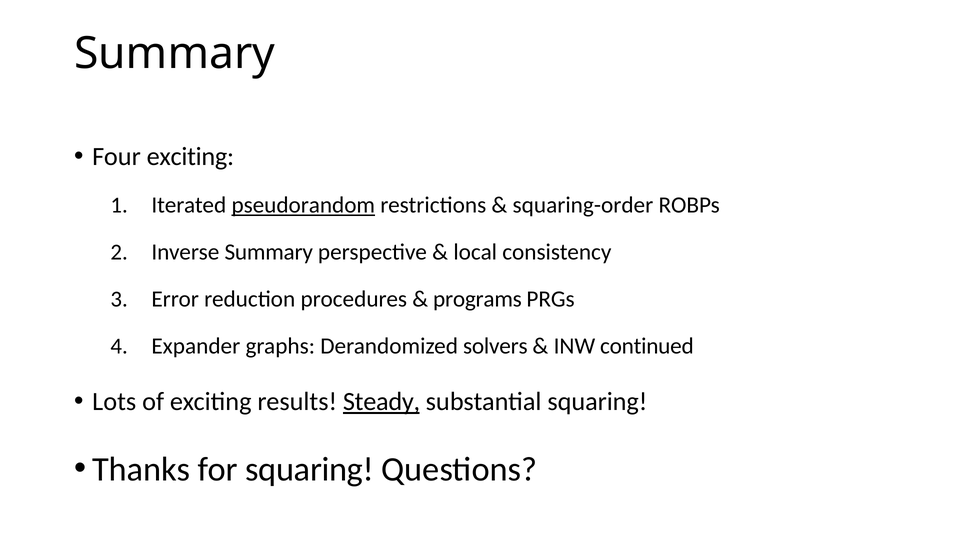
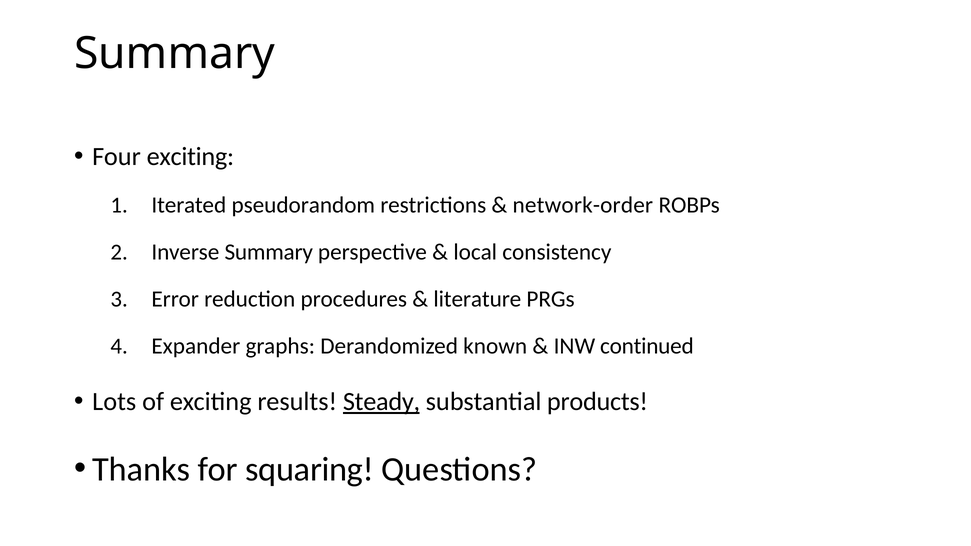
pseudorandom underline: present -> none (303, 205)
squaring-order: squaring-order -> network-order (583, 205)
programs: programs -> literature (477, 299)
solvers: solvers -> known (495, 346)
substantial squaring: squaring -> products (597, 402)
